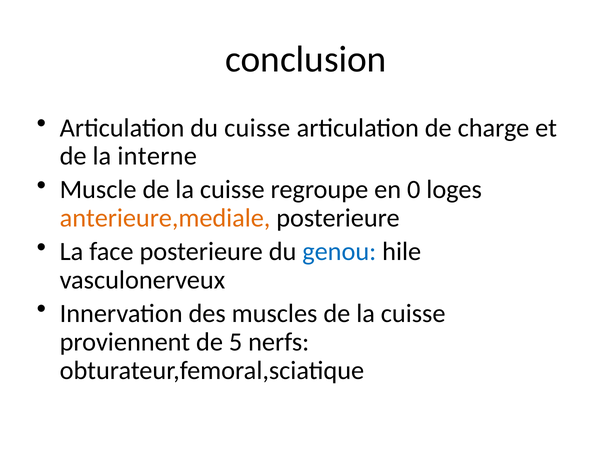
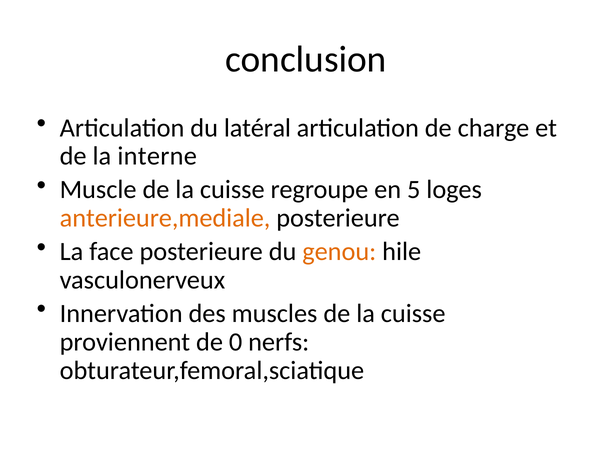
du cuisse: cuisse -> latéral (257, 128)
0: 0 -> 5 (414, 190)
genou colour: blue -> orange (339, 252)
5: 5 -> 0 (236, 342)
